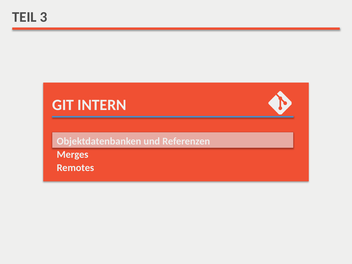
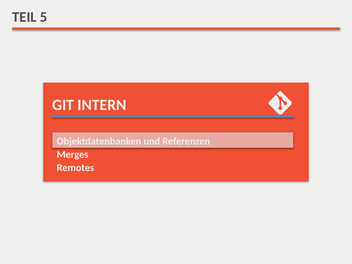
3: 3 -> 5 (44, 17)
